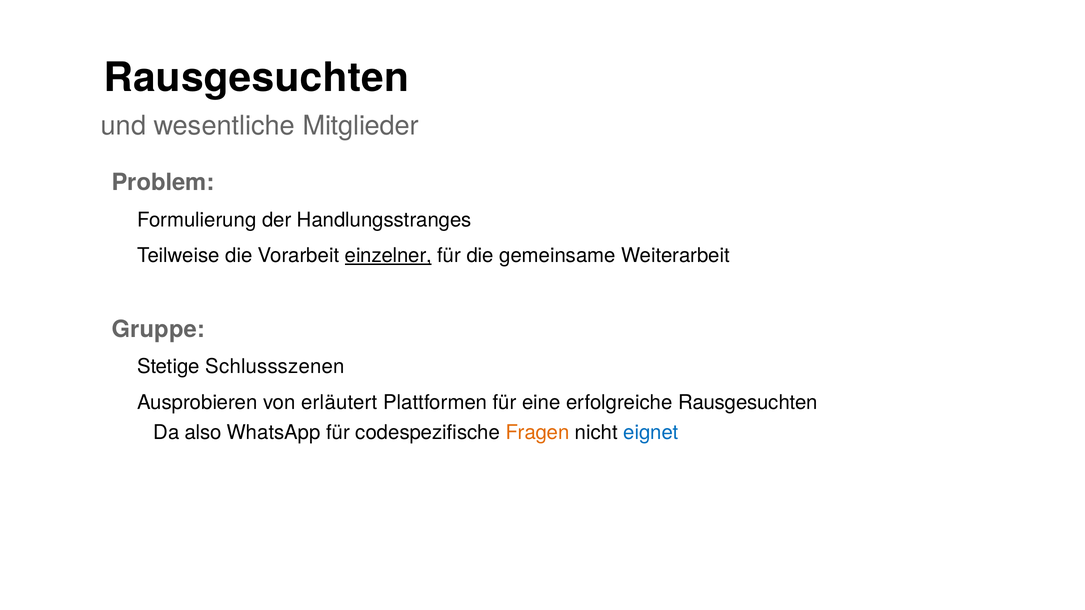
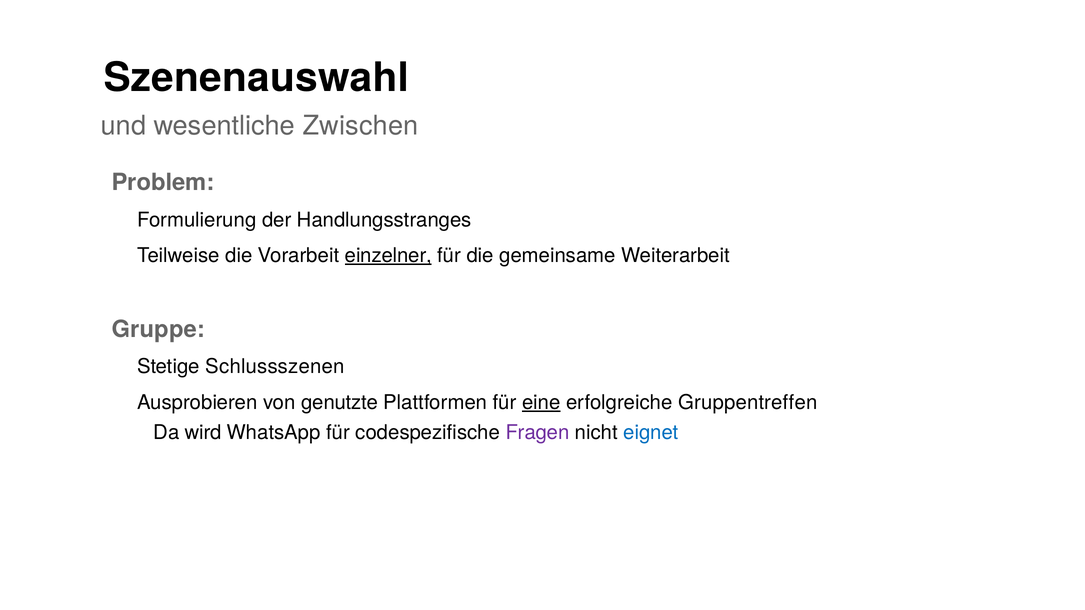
Rausgesuchten: Rausgesuchten -> Szenenauswahl (256, 78)
Mitglieder: Mitglieder -> Zwischen (360, 126)
erläutert: erläutert -> genutzte (340, 403)
eine underline: none -> present (541, 403)
erfolgreiche Rausgesuchten: Rausgesuchten -> Gruppentreffen (748, 403)
also: also -> wird (203, 433)
Fragen colour: orange -> purple (538, 433)
